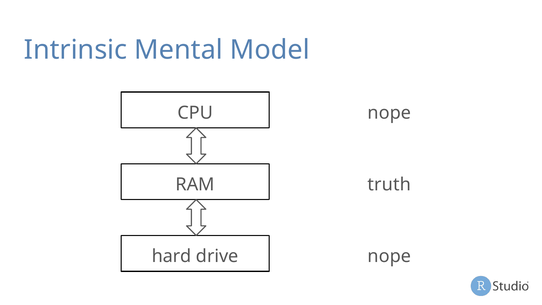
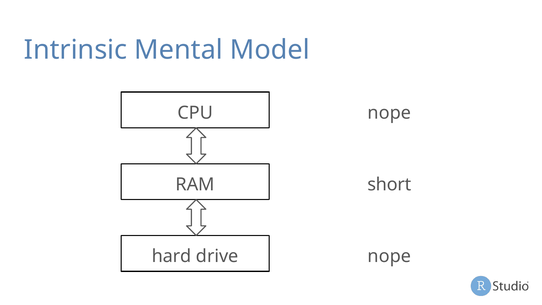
truth: truth -> short (389, 184)
